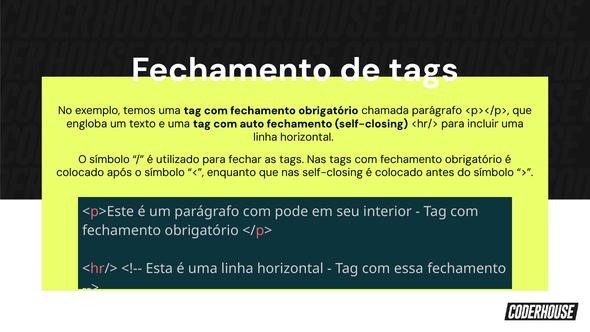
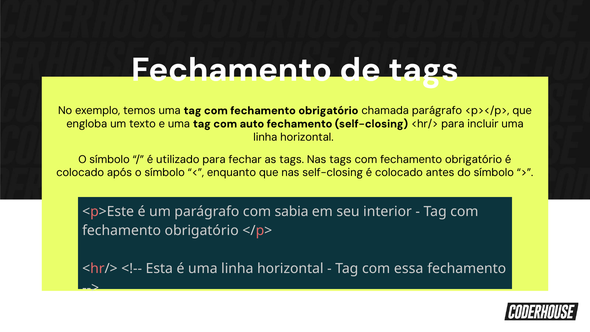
pode: pode -> sabia (292, 211)
